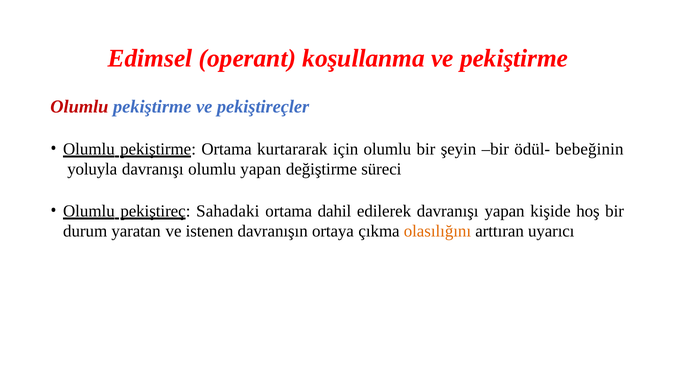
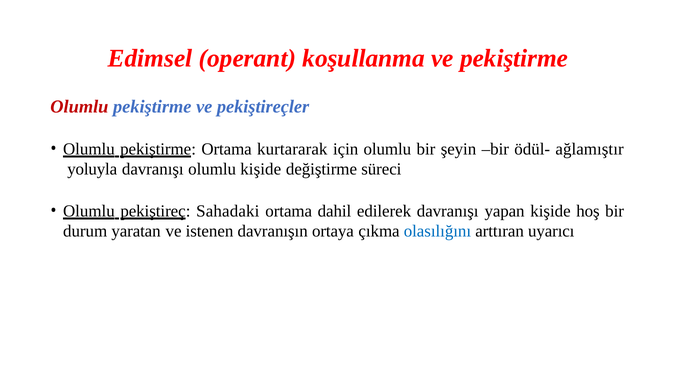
bebeğinin: bebeğinin -> ağlamıştır (590, 149)
olumlu yapan: yapan -> kişide (261, 169)
olasılığını colour: orange -> blue (437, 231)
